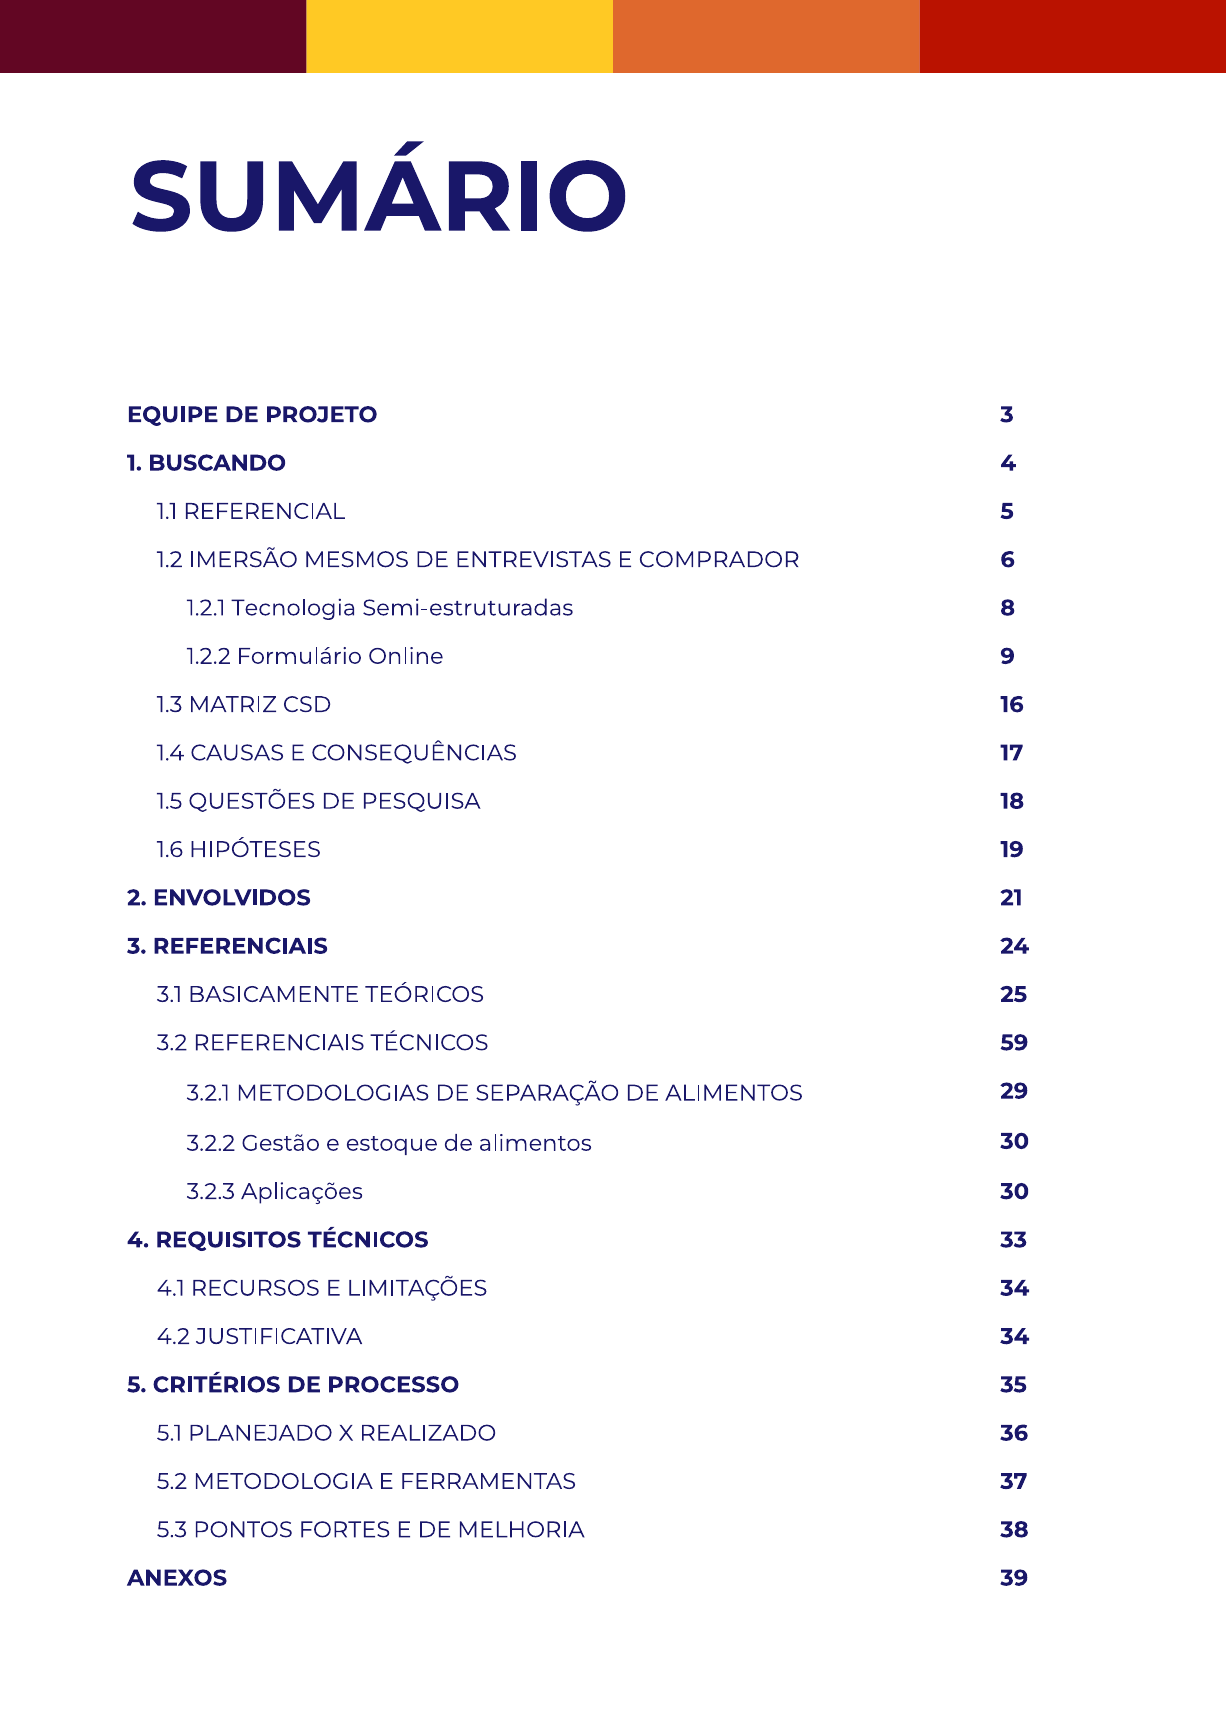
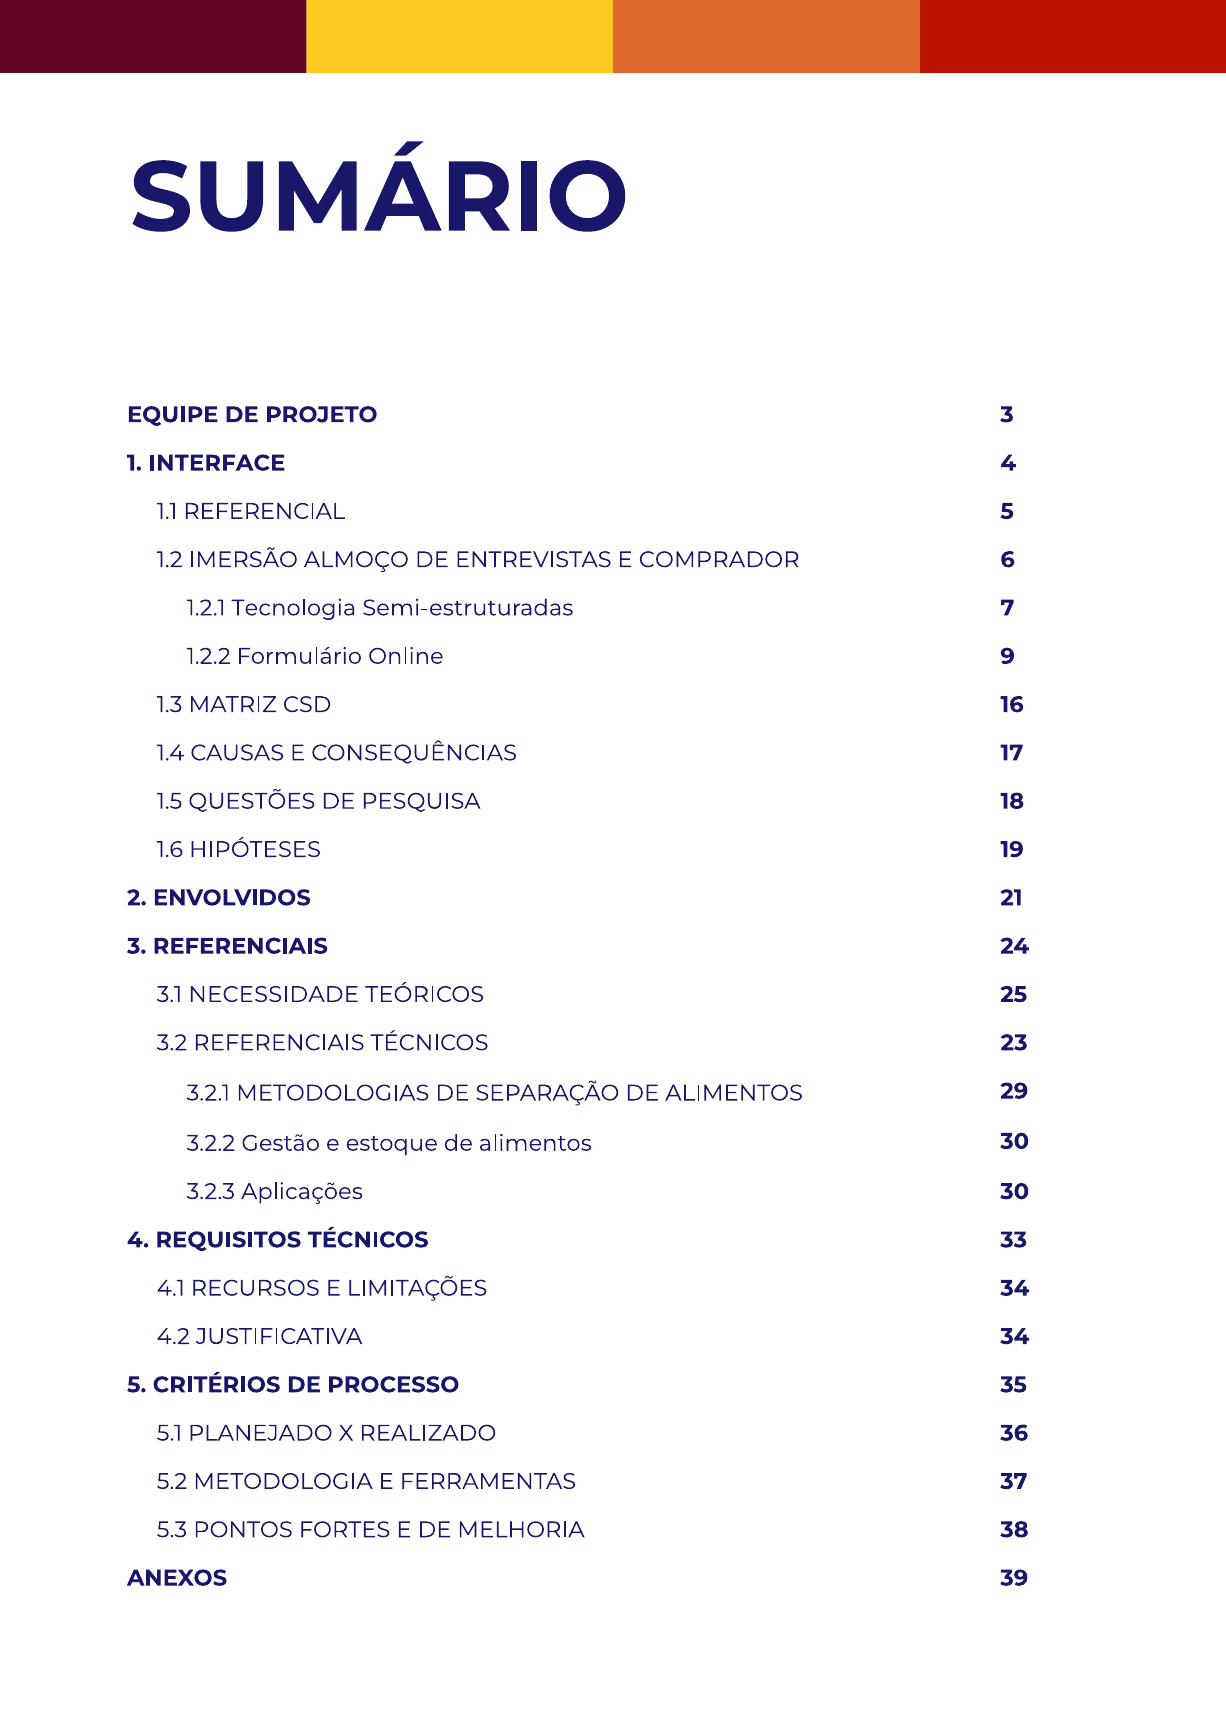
BUSCANDO: BUSCANDO -> INTERFACE (217, 463)
MESMOS: MESMOS -> ALMOÇO (356, 559)
8: 8 -> 7 (1007, 608)
BASICAMENTE: BASICAMENTE -> NECESSIDADE (274, 994)
59: 59 -> 23 (1014, 1042)
